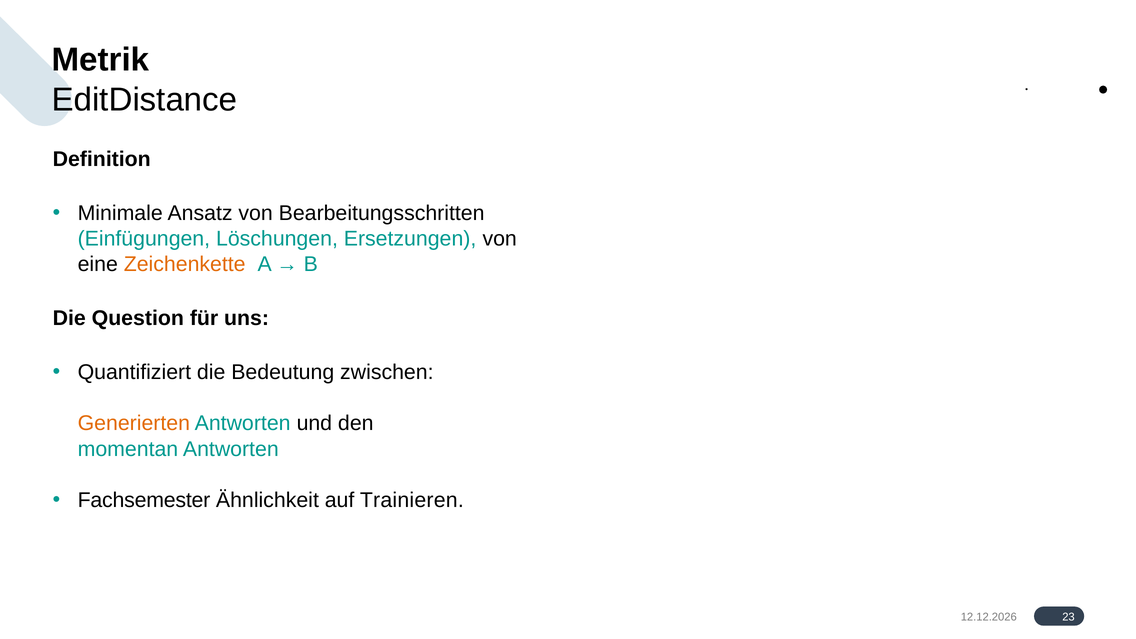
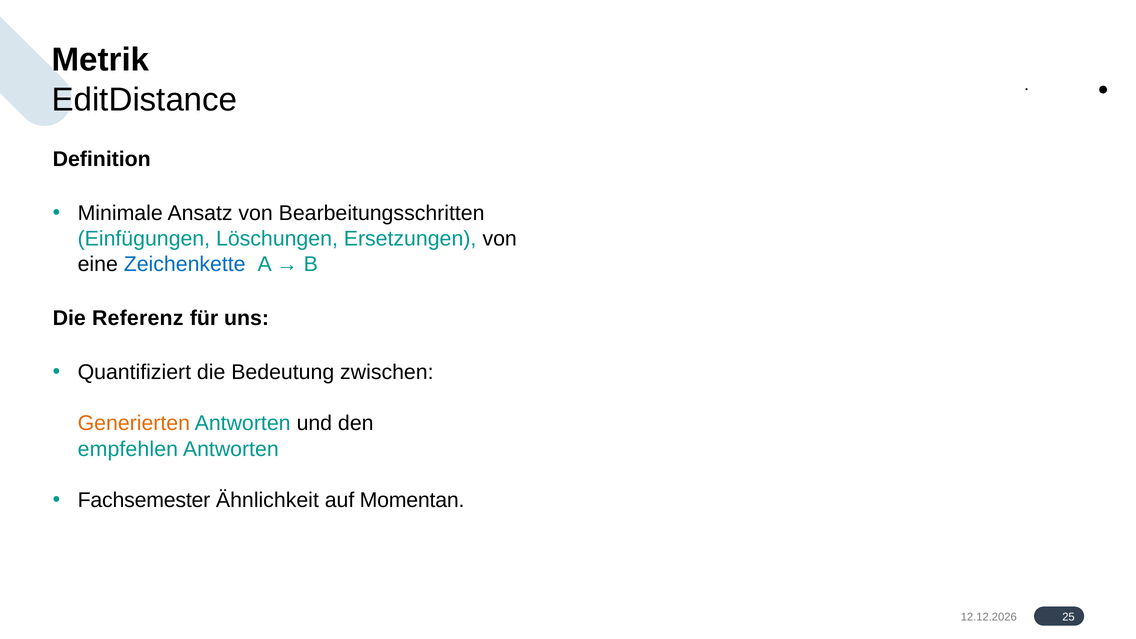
Zeichenkette colour: orange -> blue (185, 264)
Question: Question -> Referenz (138, 318)
momentan: momentan -> empfehlen (128, 449)
Trainieren: Trainieren -> Momentan (412, 500)
23: 23 -> 25 (1069, 617)
